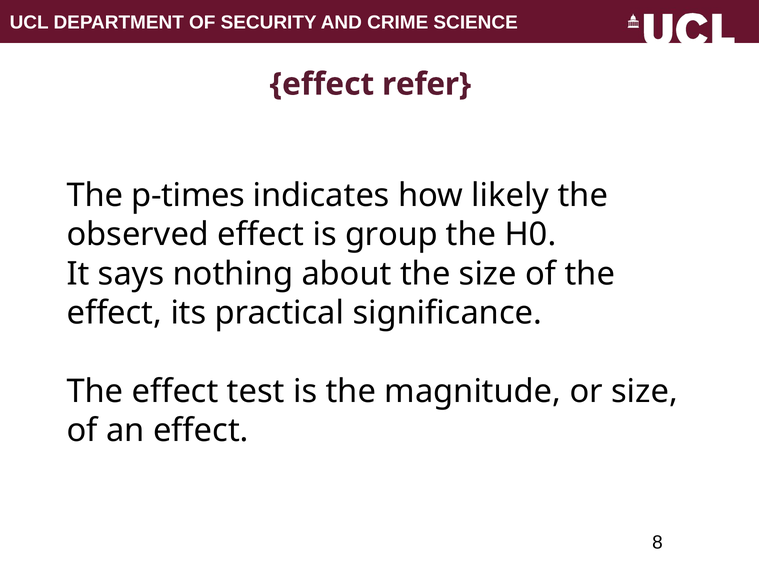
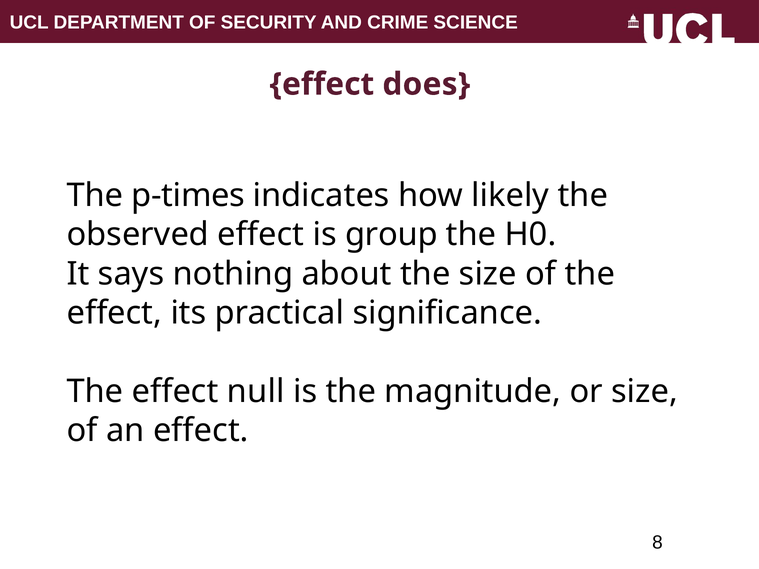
refer: refer -> does (426, 84)
test: test -> null (256, 392)
